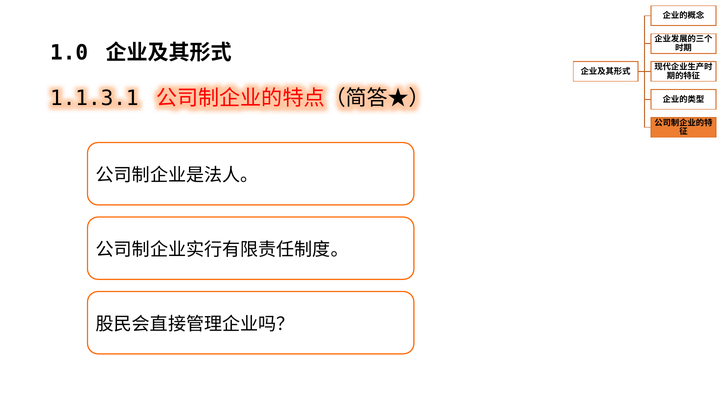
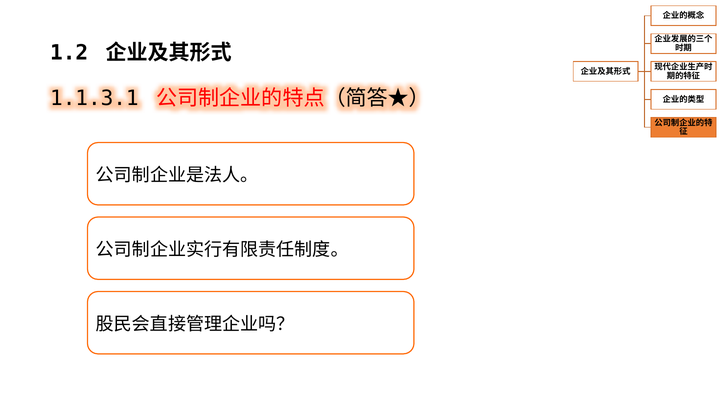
1.0: 1.0 -> 1.2 (69, 53)
